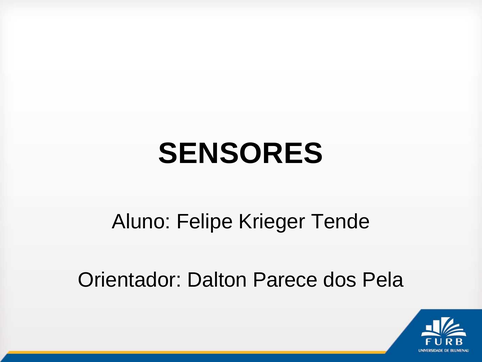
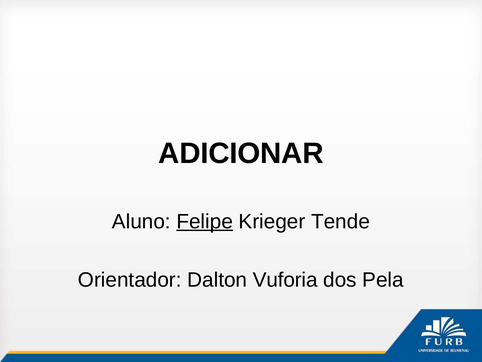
SENSORES: SENSORES -> ADICIONAR (241, 153)
Felipe underline: none -> present (205, 221)
Parece: Parece -> Vuforia (285, 280)
